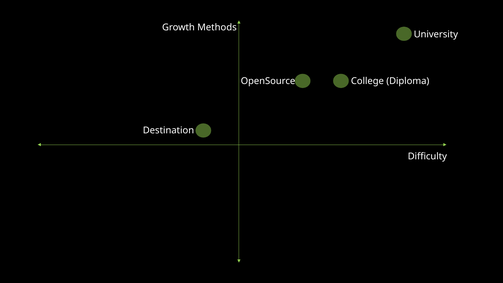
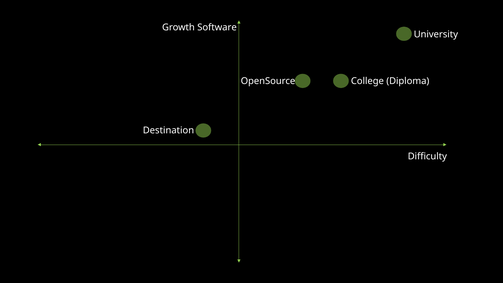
Methods: Methods -> Software (217, 27)
